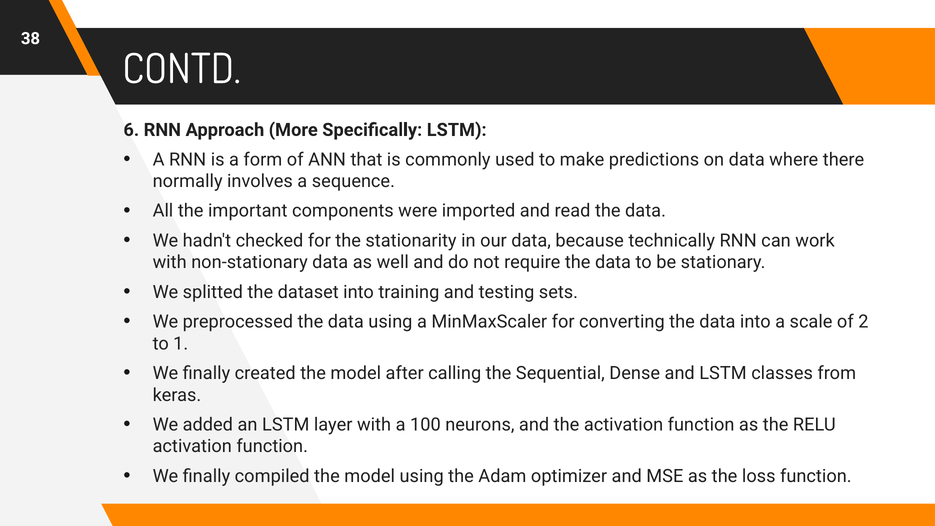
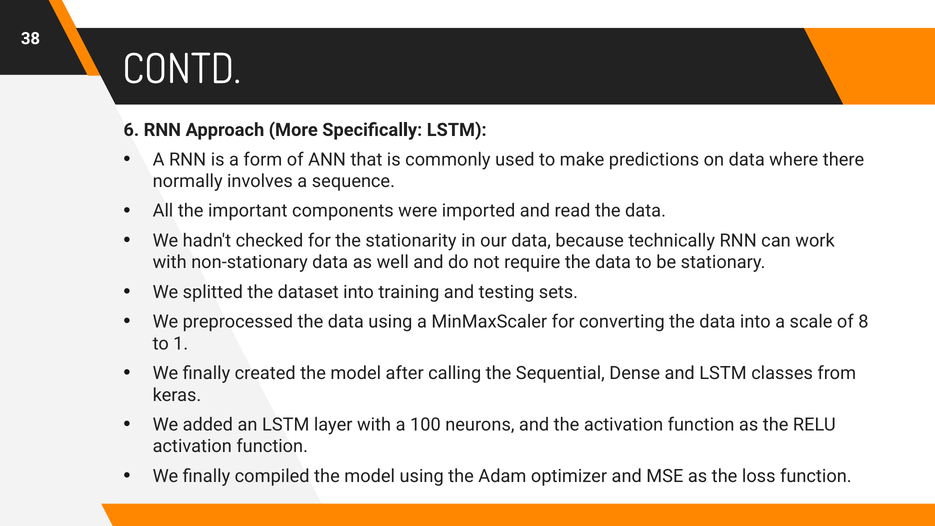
2: 2 -> 8 (863, 322)
